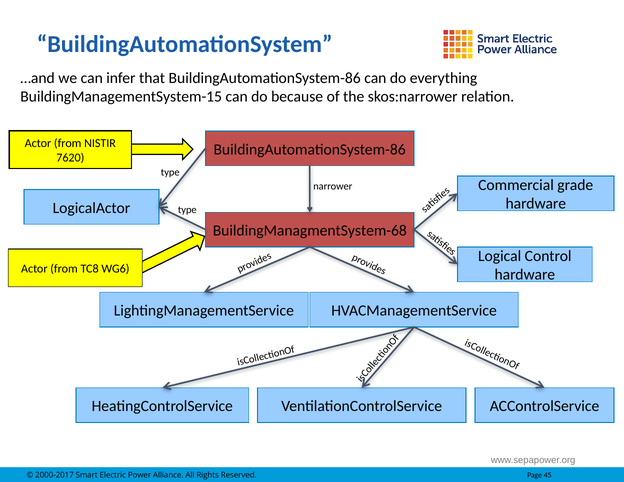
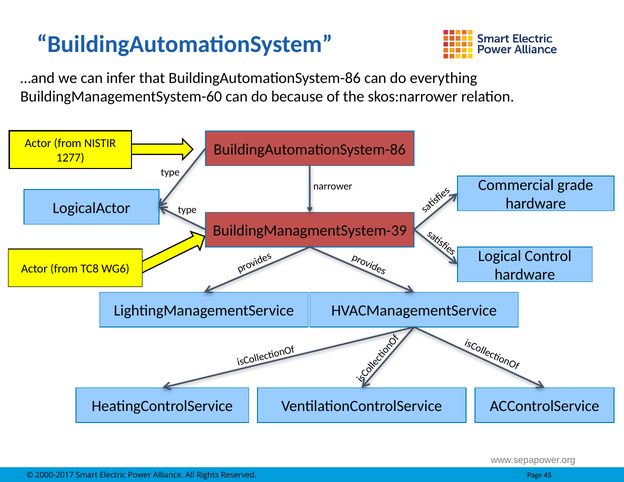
BuildingManagementSystem-15: BuildingManagementSystem-15 -> BuildingManagementSystem-60 (121, 97)
7620: 7620 -> 1277 (70, 158)
BuildingManagmentSystem-68: BuildingManagmentSystem-68 -> BuildingManagmentSystem-39 (310, 231)
